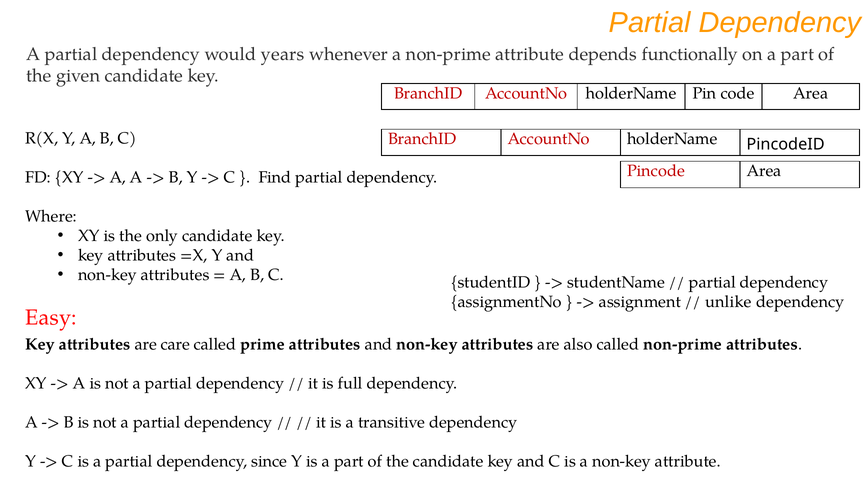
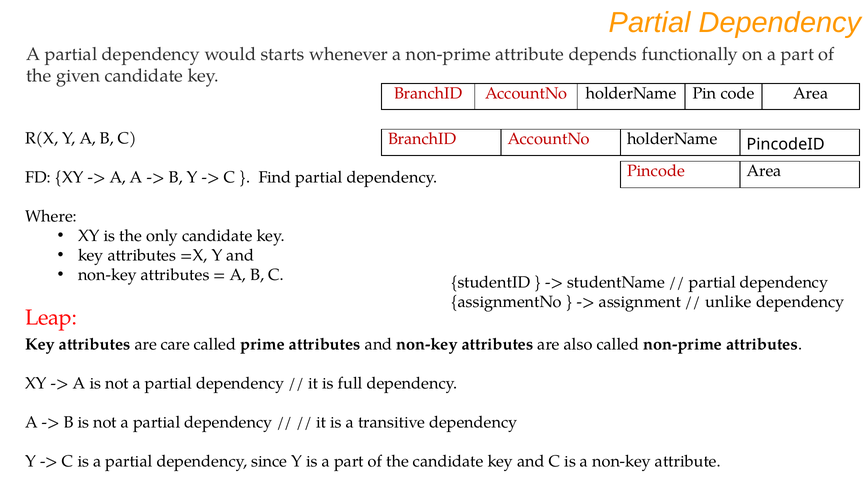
years: years -> starts (283, 54)
Easy: Easy -> Leap (51, 318)
